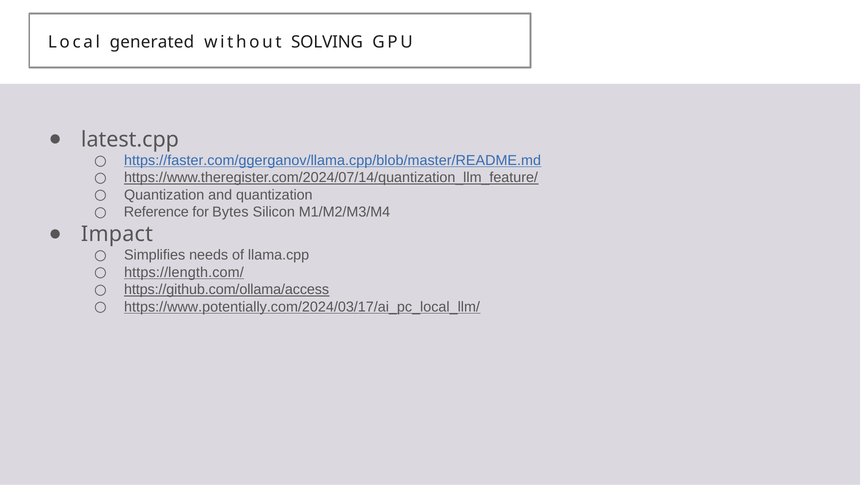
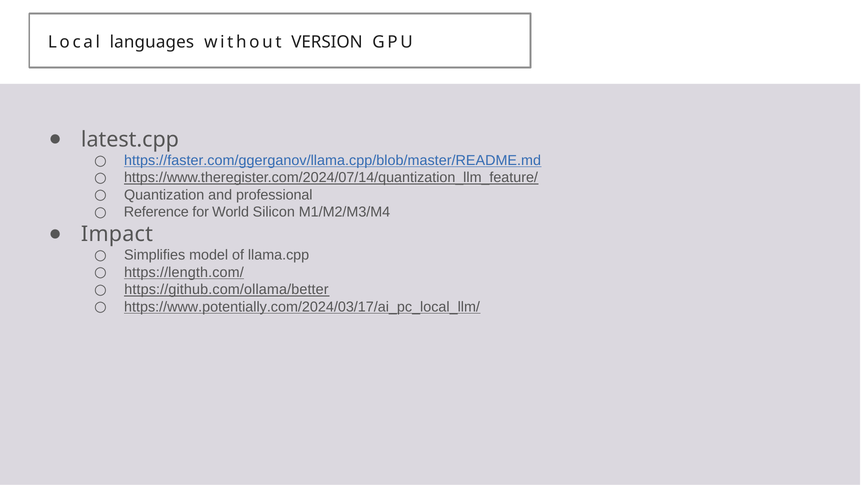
generated: generated -> languages (152, 42)
SOLVING: SOLVING -> VERSION (327, 42)
and quantization: quantization -> professional (274, 195)
Bytes: Bytes -> World (231, 212)
needs: needs -> model (209, 255)
https://github.com/ollama/access: https://github.com/ollama/access -> https://github.com/ollama/better (226, 289)
